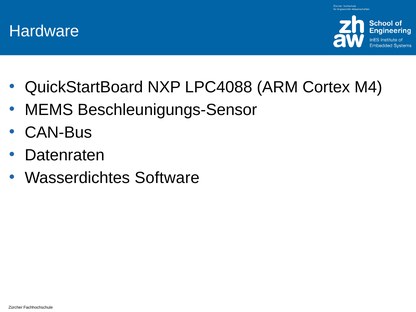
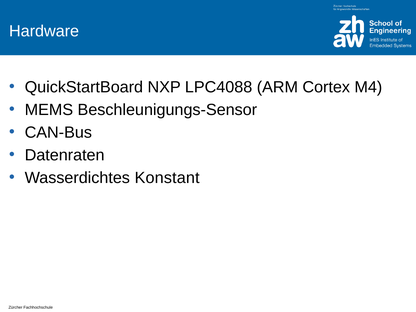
Software: Software -> Konstant (167, 178)
